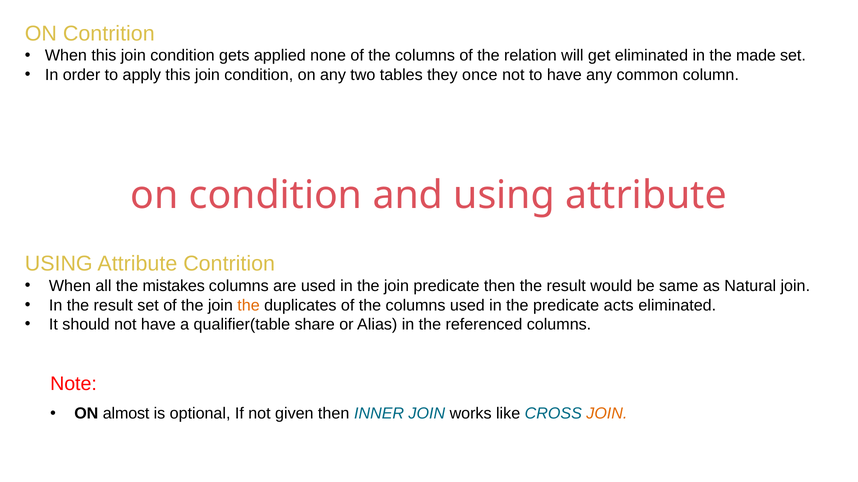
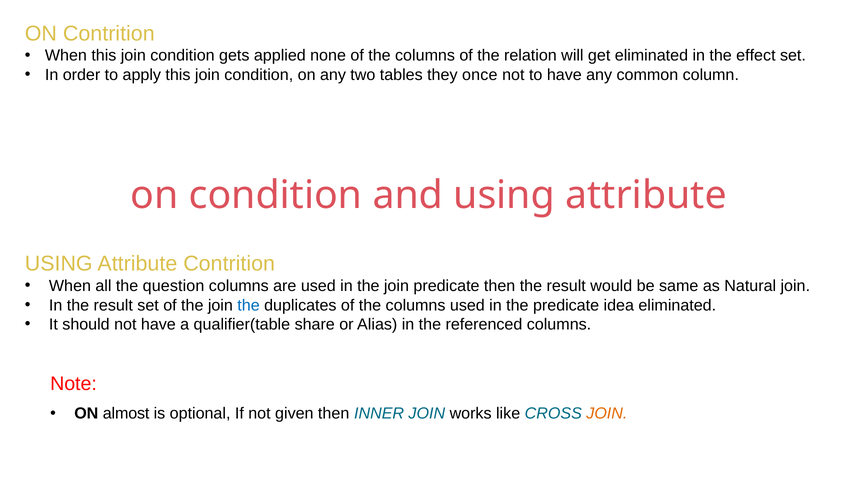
made: made -> effect (756, 56)
mistakes: mistakes -> question (174, 286)
the colour: orange -> blue (249, 306)
acts: acts -> idea (619, 306)
